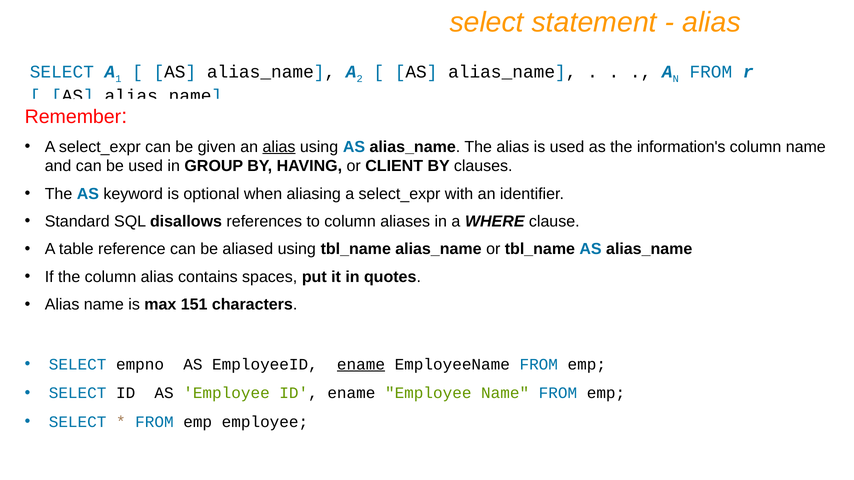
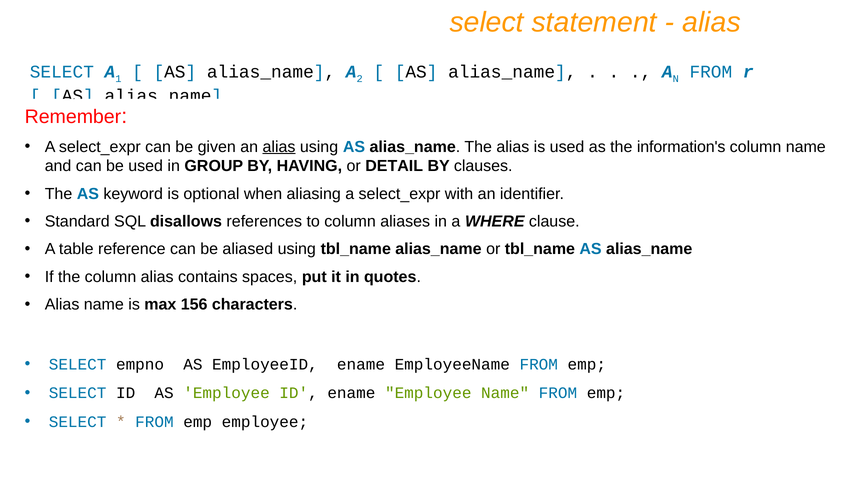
CLIENT: CLIENT -> DETAIL (394, 166)
151: 151 -> 156 (194, 305)
ename underline: present -> none (361, 365)
